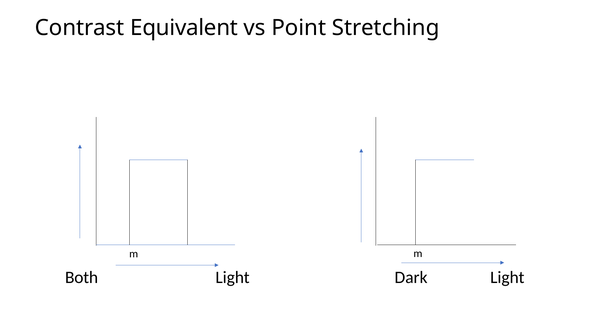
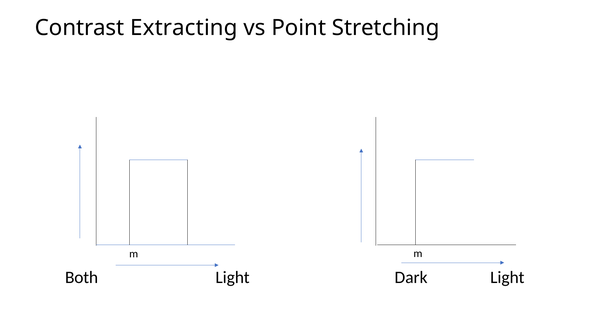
Equivalent: Equivalent -> Extracting (184, 28)
